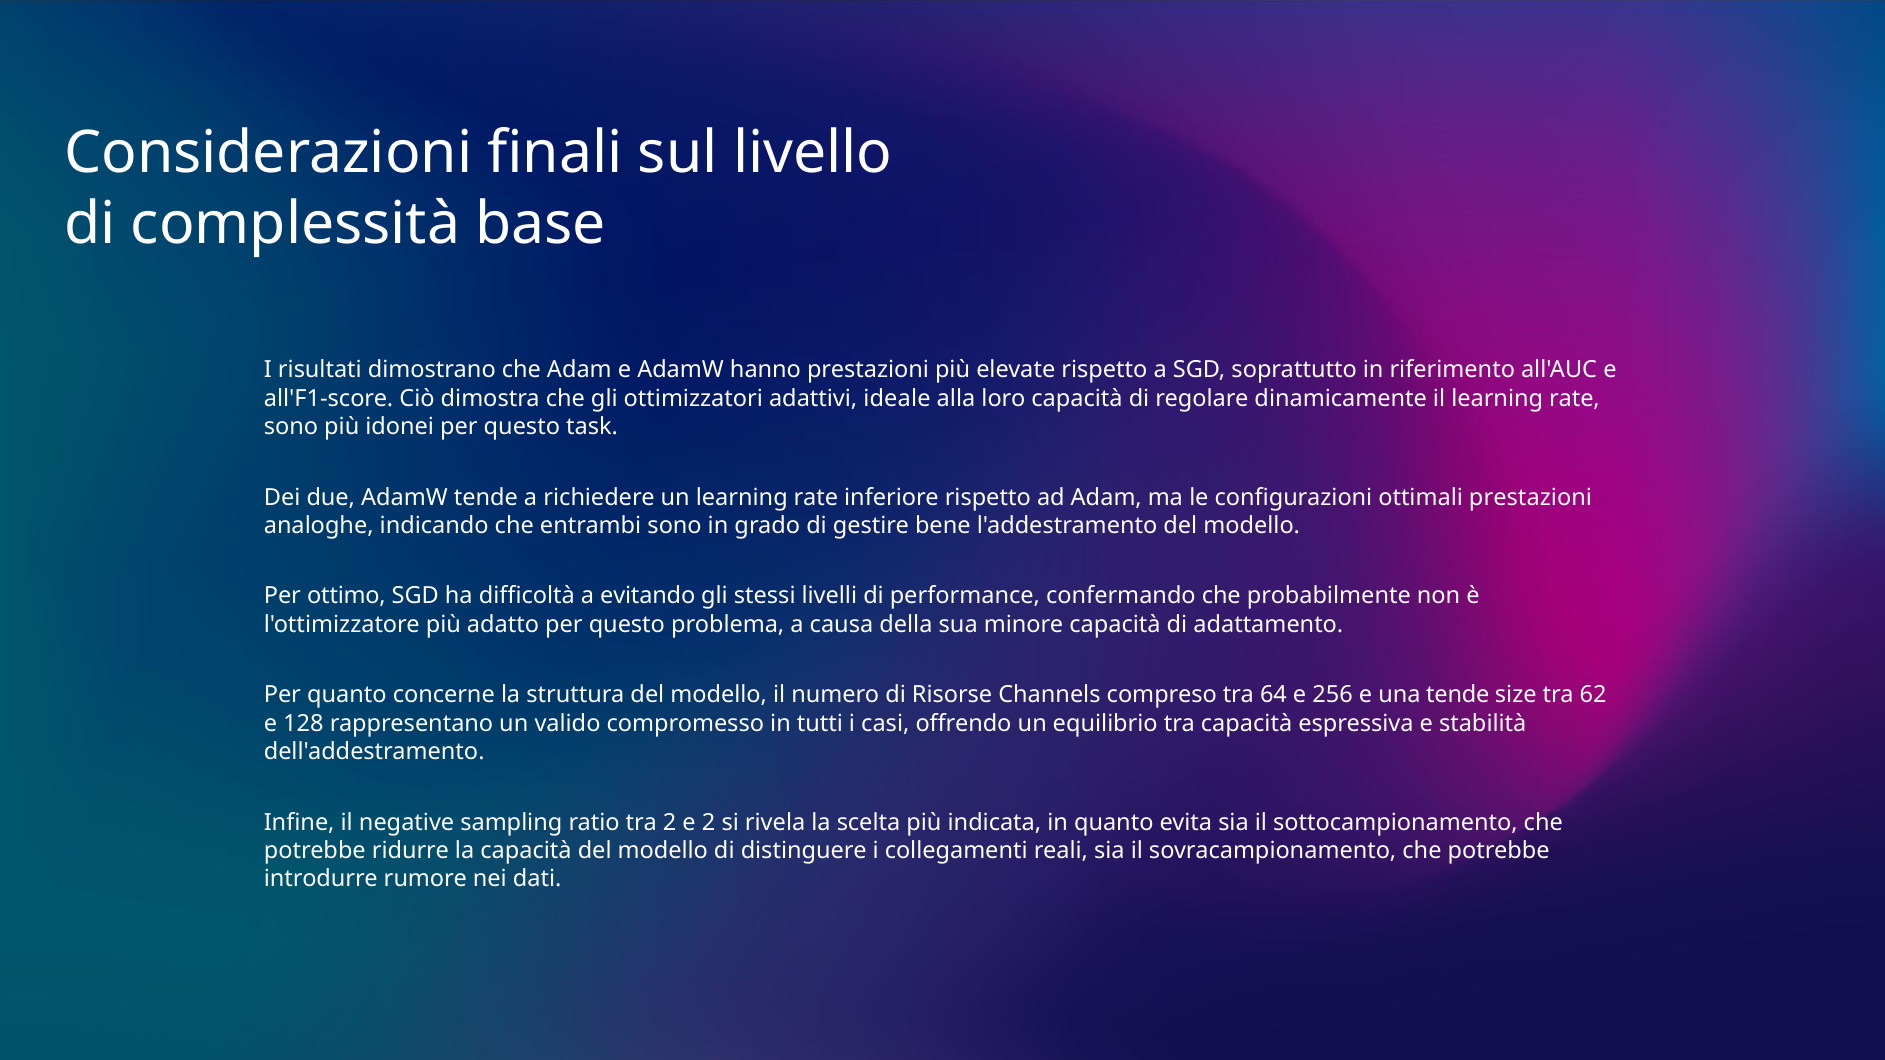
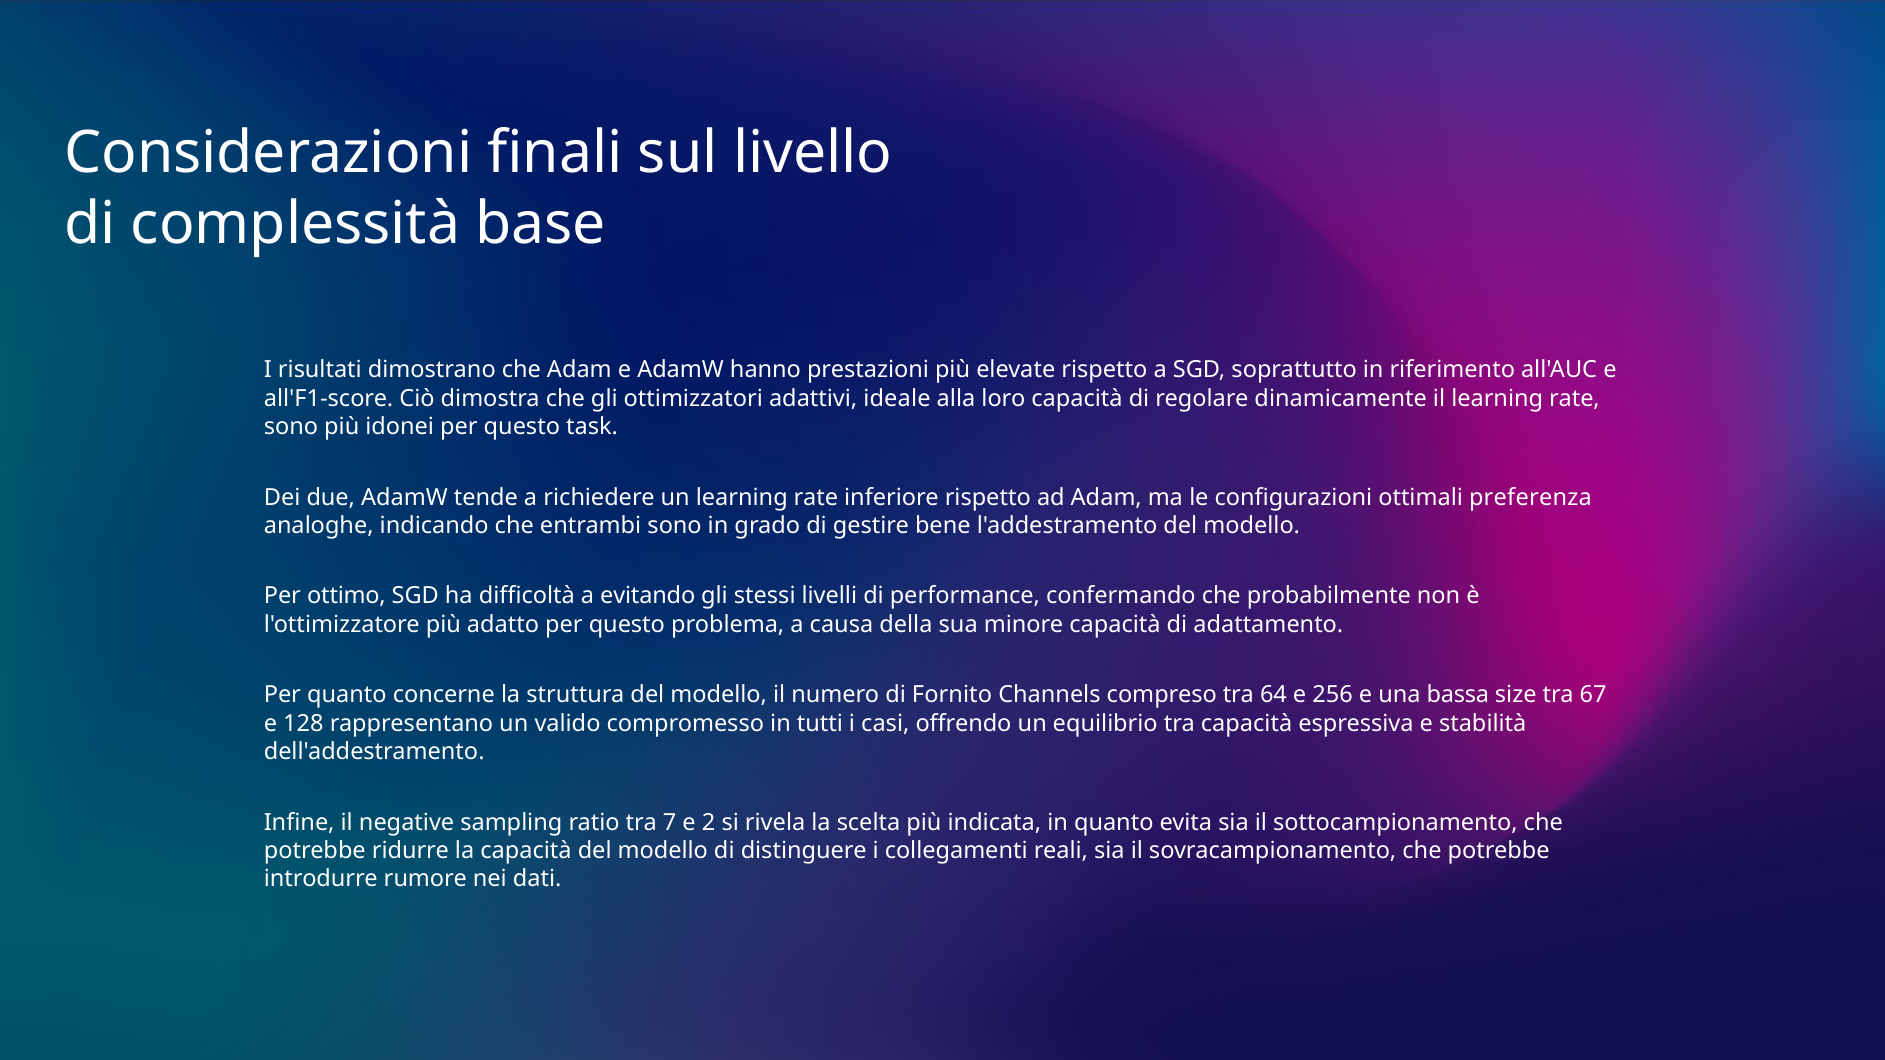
ottimali prestazioni: prestazioni -> preferenza (1530, 497)
Risorse: Risorse -> Fornito (952, 695)
una tende: tende -> bassa (1458, 695)
62: 62 -> 67 (1593, 695)
tra 2: 2 -> 7 (670, 823)
